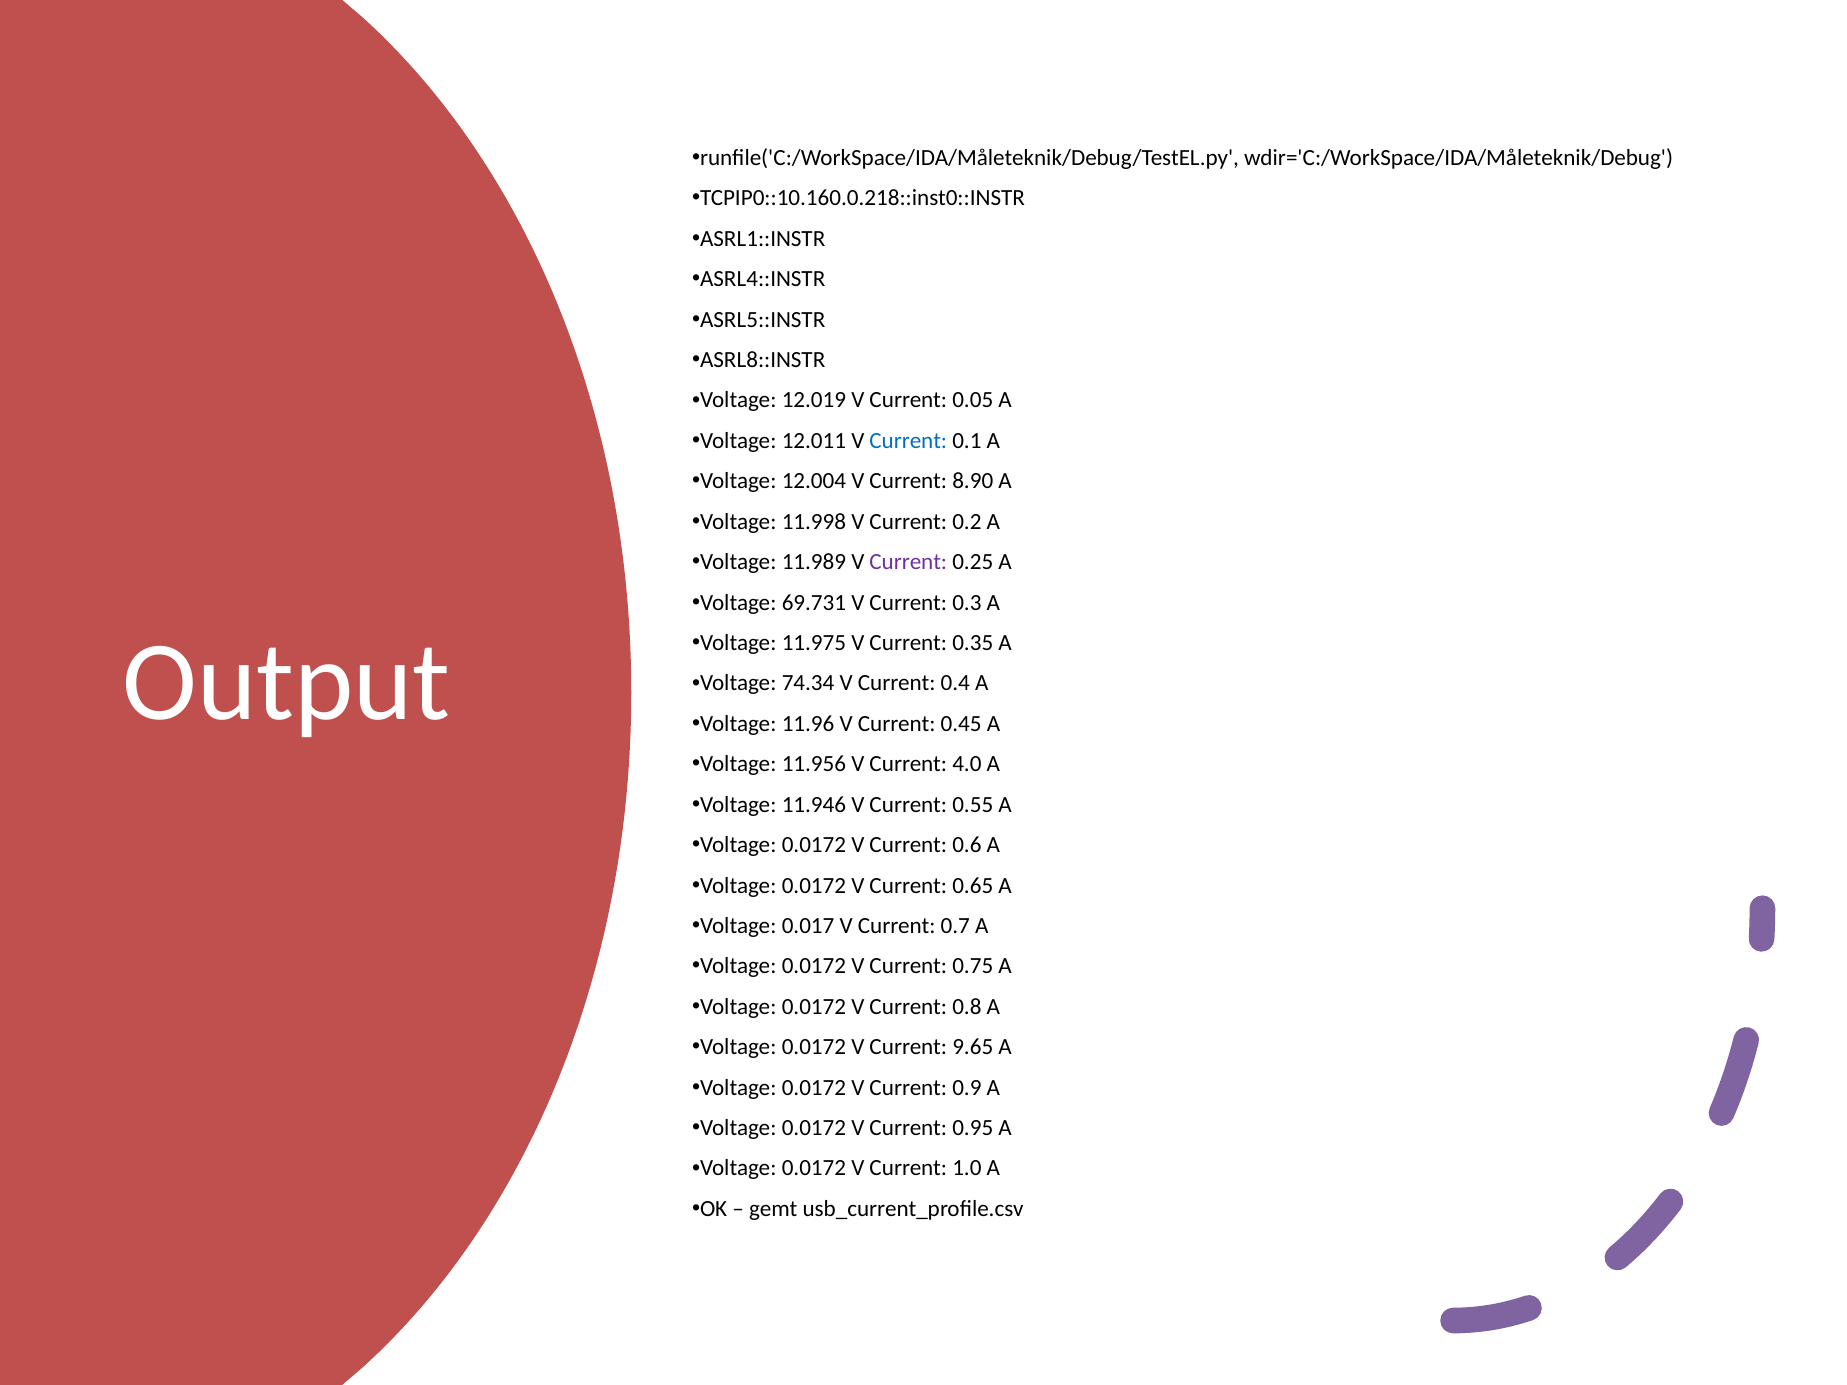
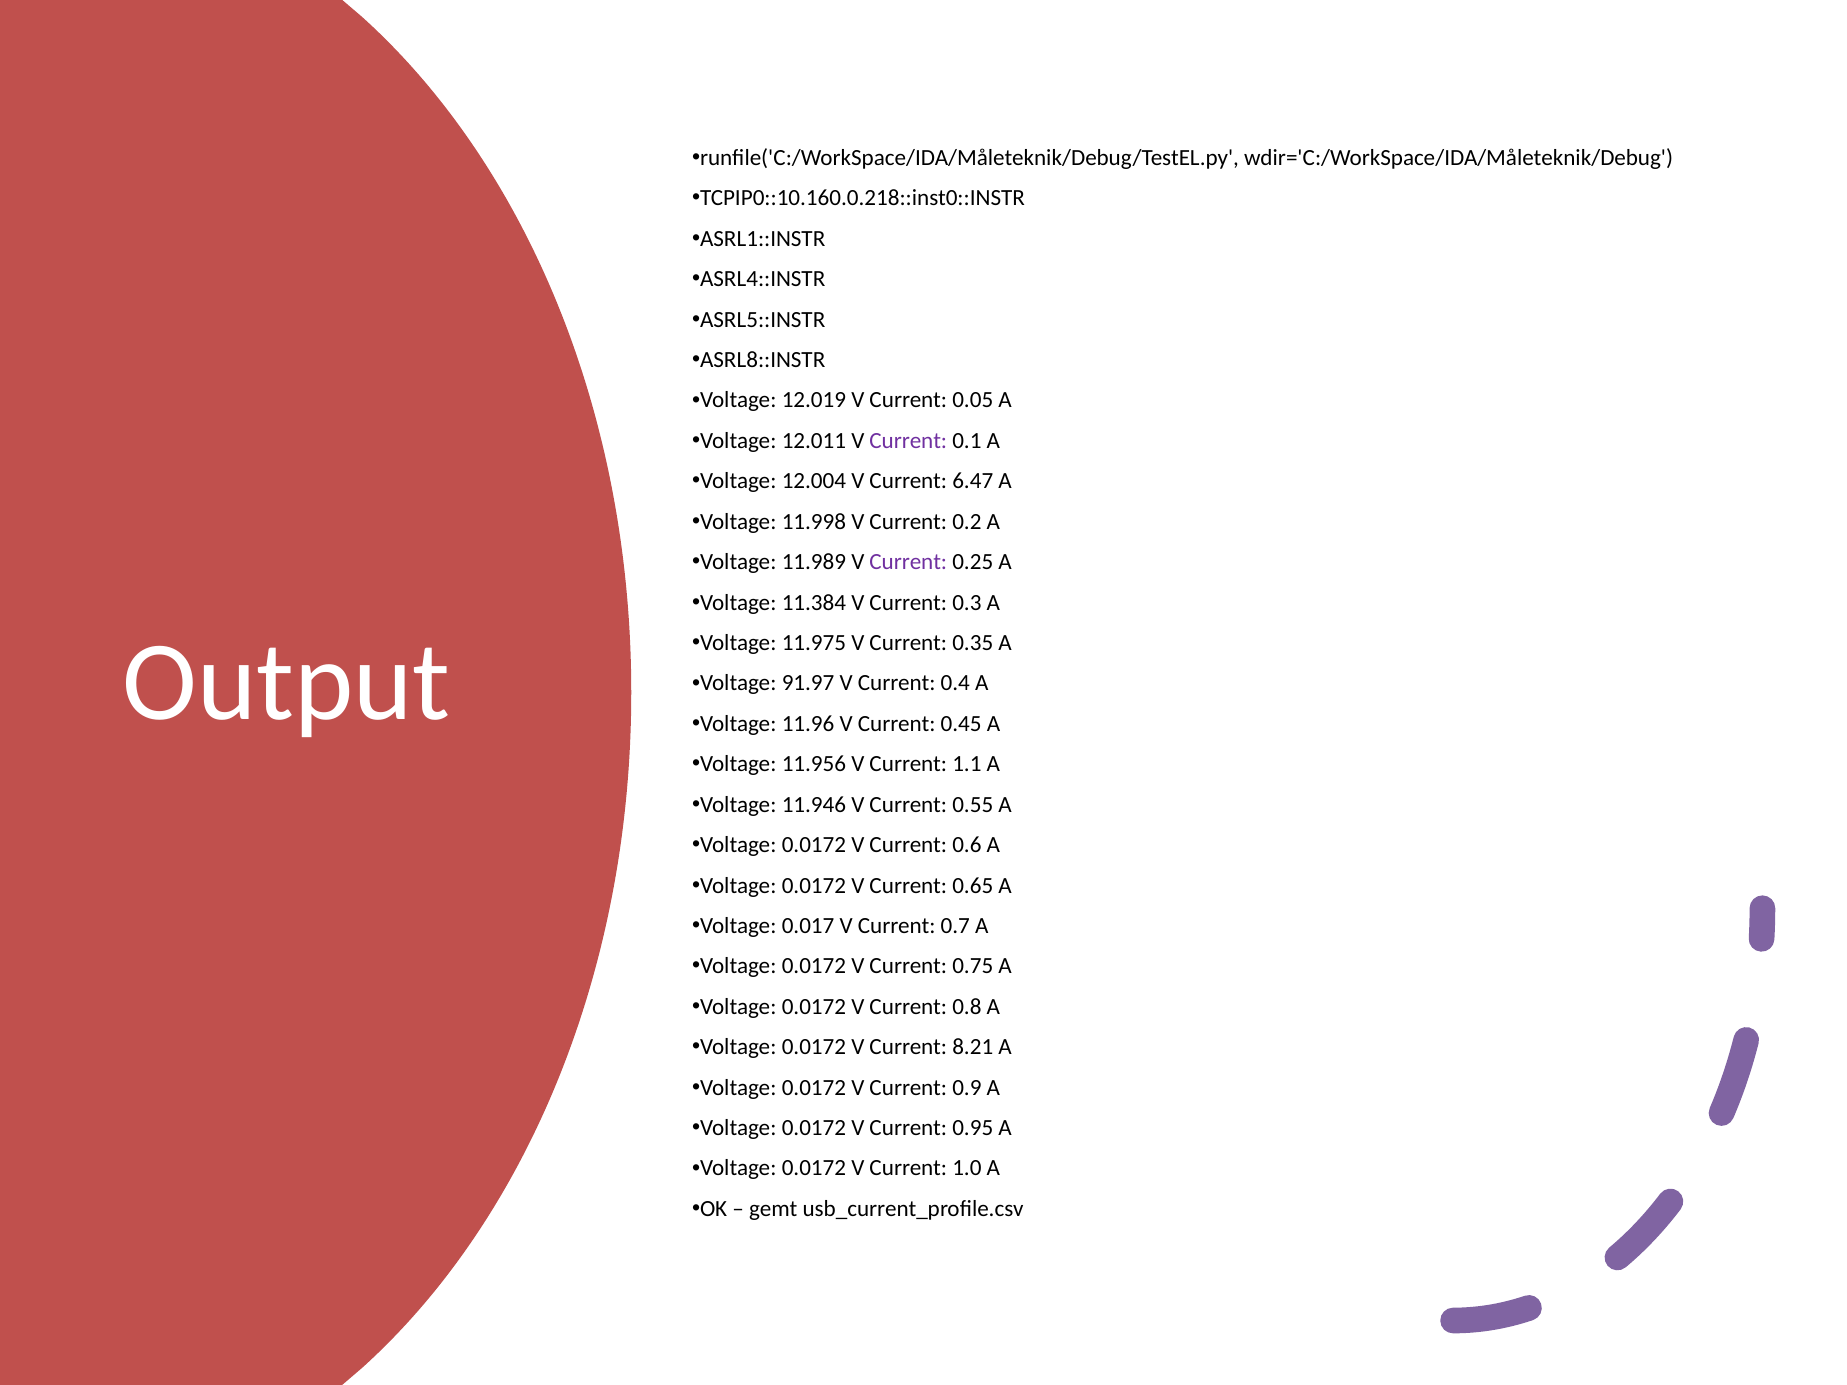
Current colour: blue -> purple (908, 441)
8.90: 8.90 -> 6.47 (973, 481)
69.731: 69.731 -> 11.384 (814, 603)
74.34: 74.34 -> 91.97 (808, 683)
4.0: 4.0 -> 1.1 (967, 764)
9.65: 9.65 -> 8.21 (973, 1047)
